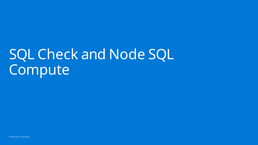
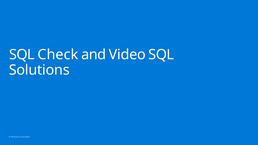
Node: Node -> Video (127, 55)
Compute: Compute -> Solutions (39, 70)
